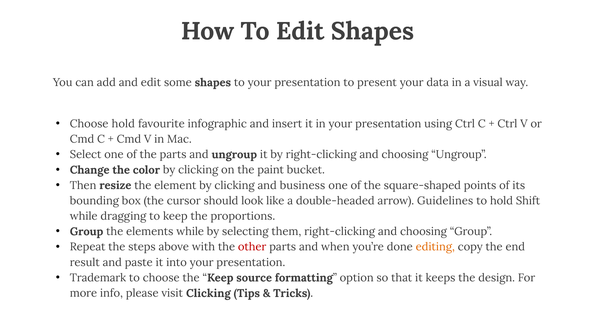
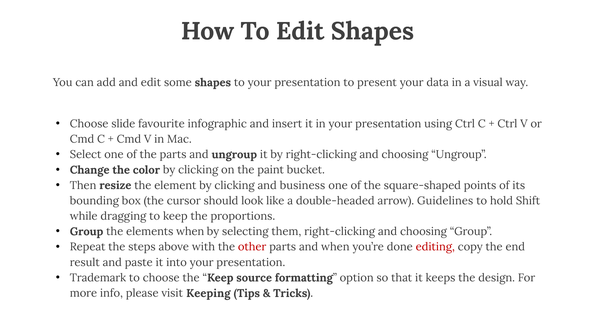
Choose hold: hold -> slide (123, 124)
elements while: while -> when (190, 231)
editing colour: orange -> red (435, 247)
visit Clicking: Clicking -> Keeping (208, 293)
